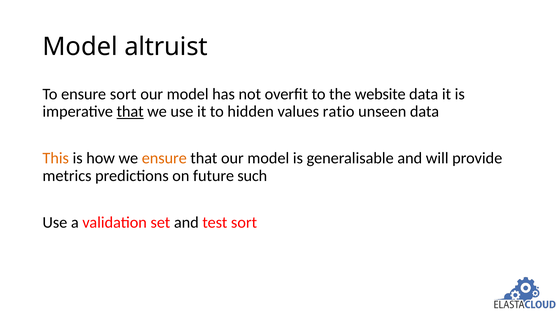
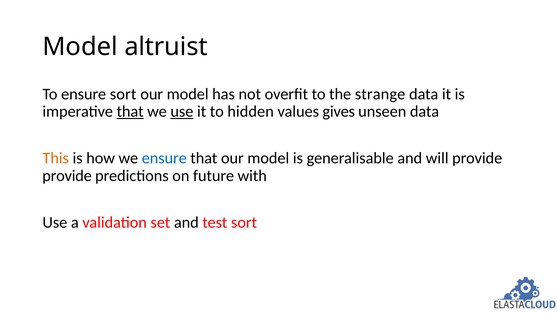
website: website -> strange (380, 94)
use underline: none -> present (182, 112)
ratio: ratio -> gives (339, 112)
ensure colour: orange -> blue (164, 158)
metrics: metrics -> provide (67, 176)
such: such -> with (252, 176)
